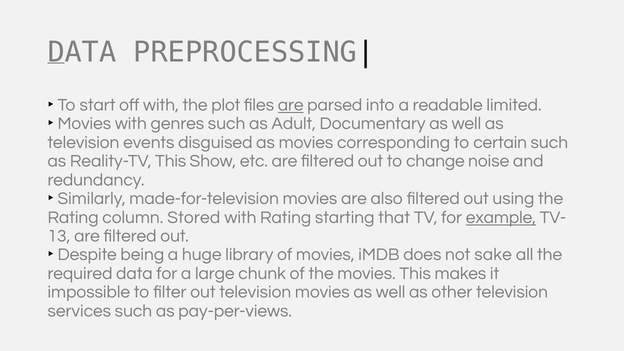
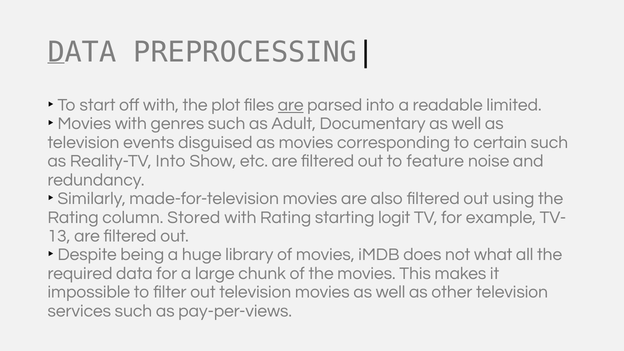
Reality-TV This: This -> Into (170, 161)
change: change -> feature (435, 161)
that: that -> logit (394, 217)
example underline: present -> none (501, 217)
sake: sake -> what (493, 255)
